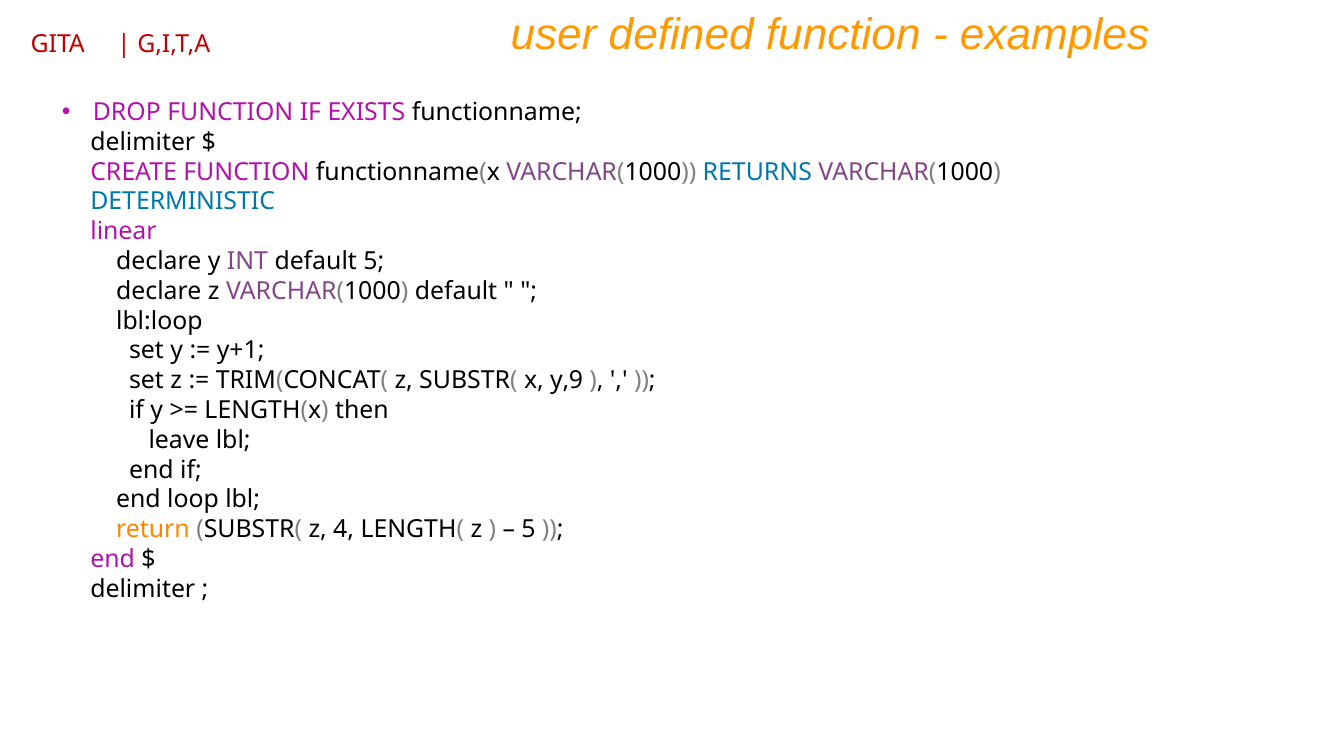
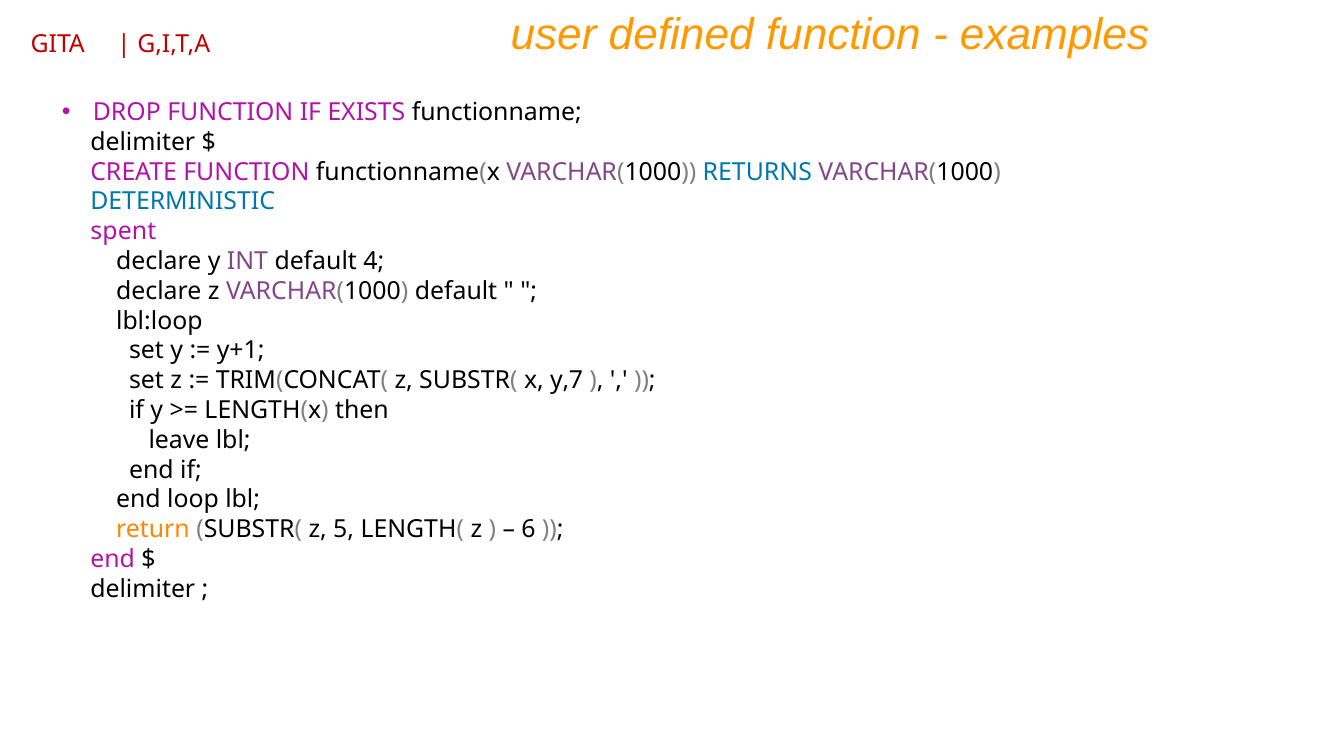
linear: linear -> spent (123, 232)
default 5: 5 -> 4 (374, 261)
y,9: y,9 -> y,7 (567, 381)
4: 4 -> 5 (344, 530)
5: 5 -> 6 (528, 530)
